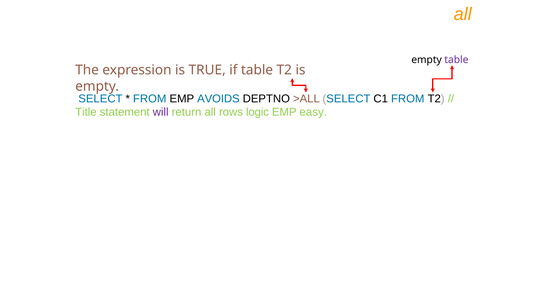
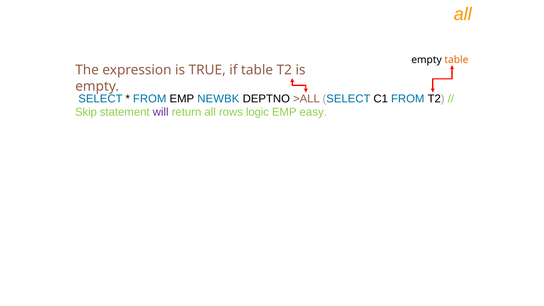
table colour: purple -> orange (456, 60)
AVOIDS: AVOIDS -> NEWBK (218, 99)
Title: Title -> Skip (86, 112)
